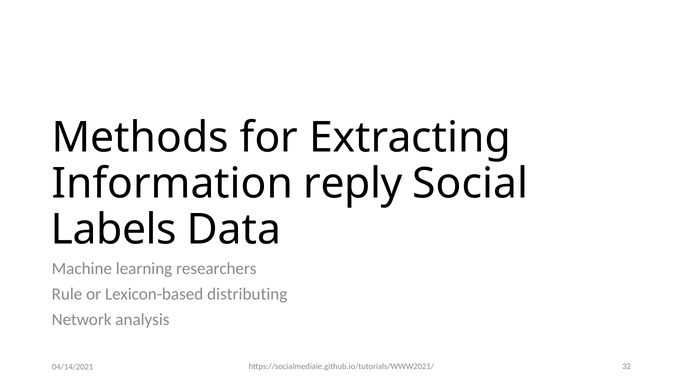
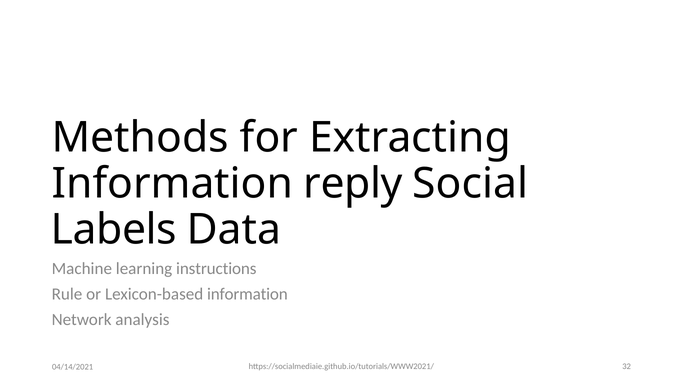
researchers: researchers -> instructions (216, 269)
Lexicon-based distributing: distributing -> information (247, 294)
